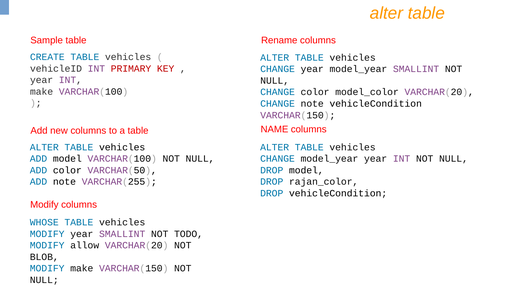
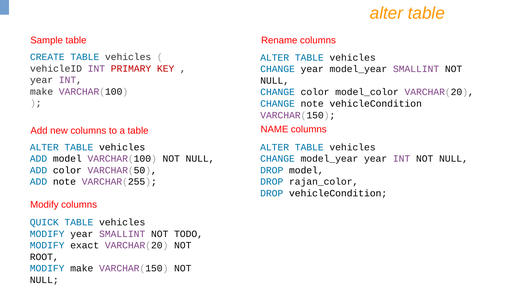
WHOSE: WHOSE -> QUICK (44, 223)
allow: allow -> exact (85, 246)
BLOB: BLOB -> ROOT (44, 257)
